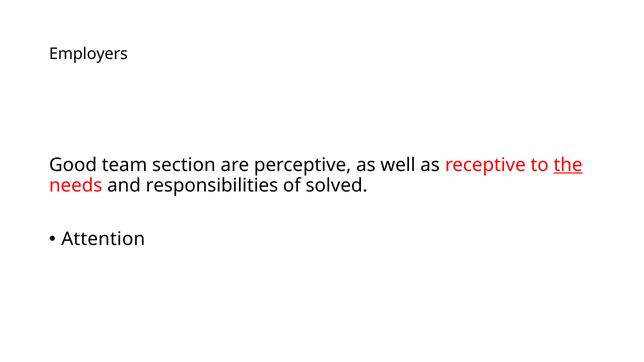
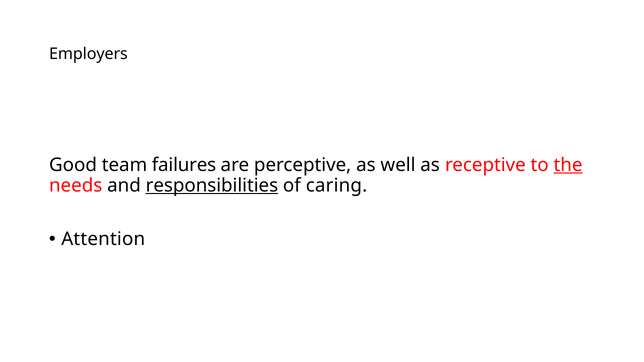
section: section -> failures (184, 165)
responsibilities underline: none -> present (212, 185)
solved: solved -> caring (336, 185)
